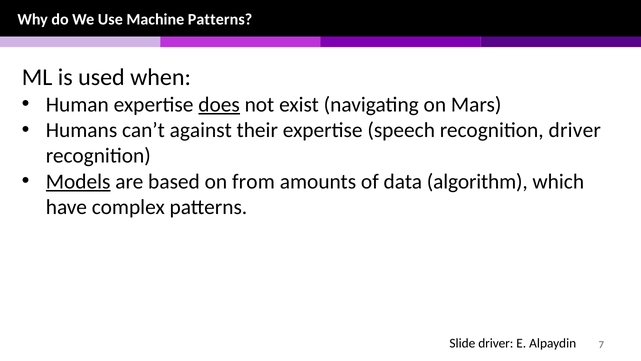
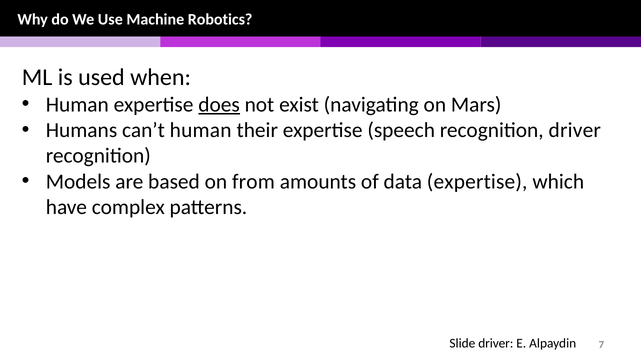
Machine Patterns: Patterns -> Robotics (220, 19)
can’t against: against -> human (201, 130)
Models underline: present -> none (78, 181)
data algorithm: algorithm -> expertise (477, 181)
